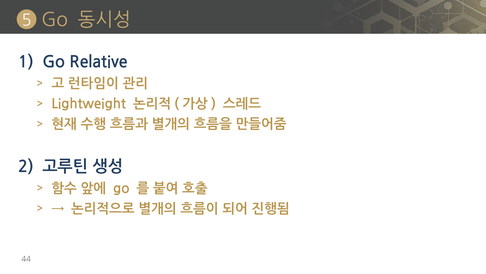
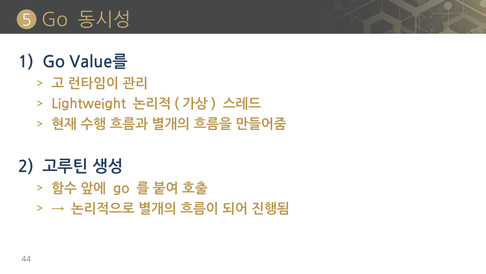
Relative: Relative -> Value를 (99, 62)
